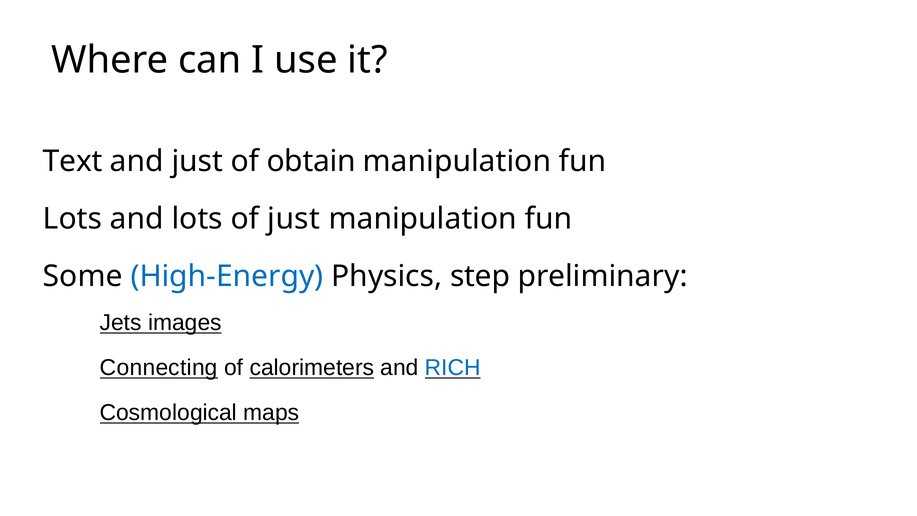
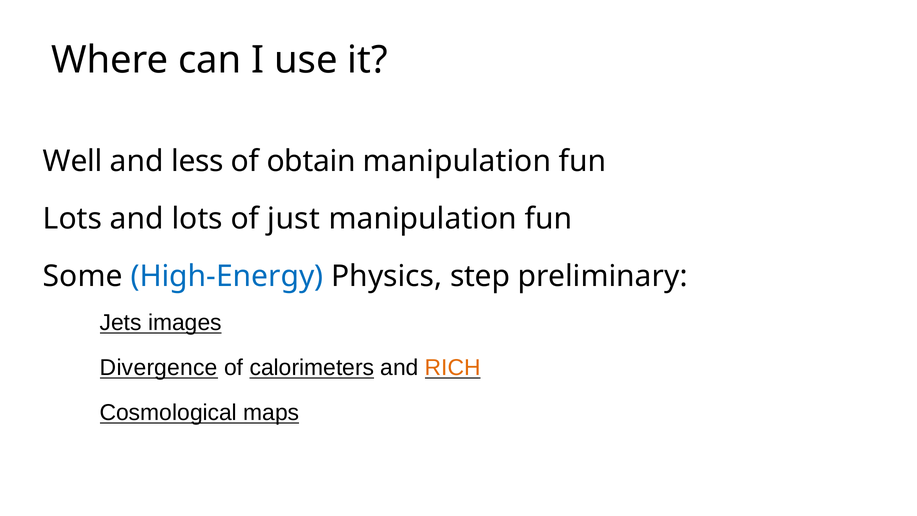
Text: Text -> Well (73, 161)
and just: just -> less (197, 161)
Connecting: Connecting -> Divergence (159, 368)
RICH colour: blue -> orange (453, 368)
